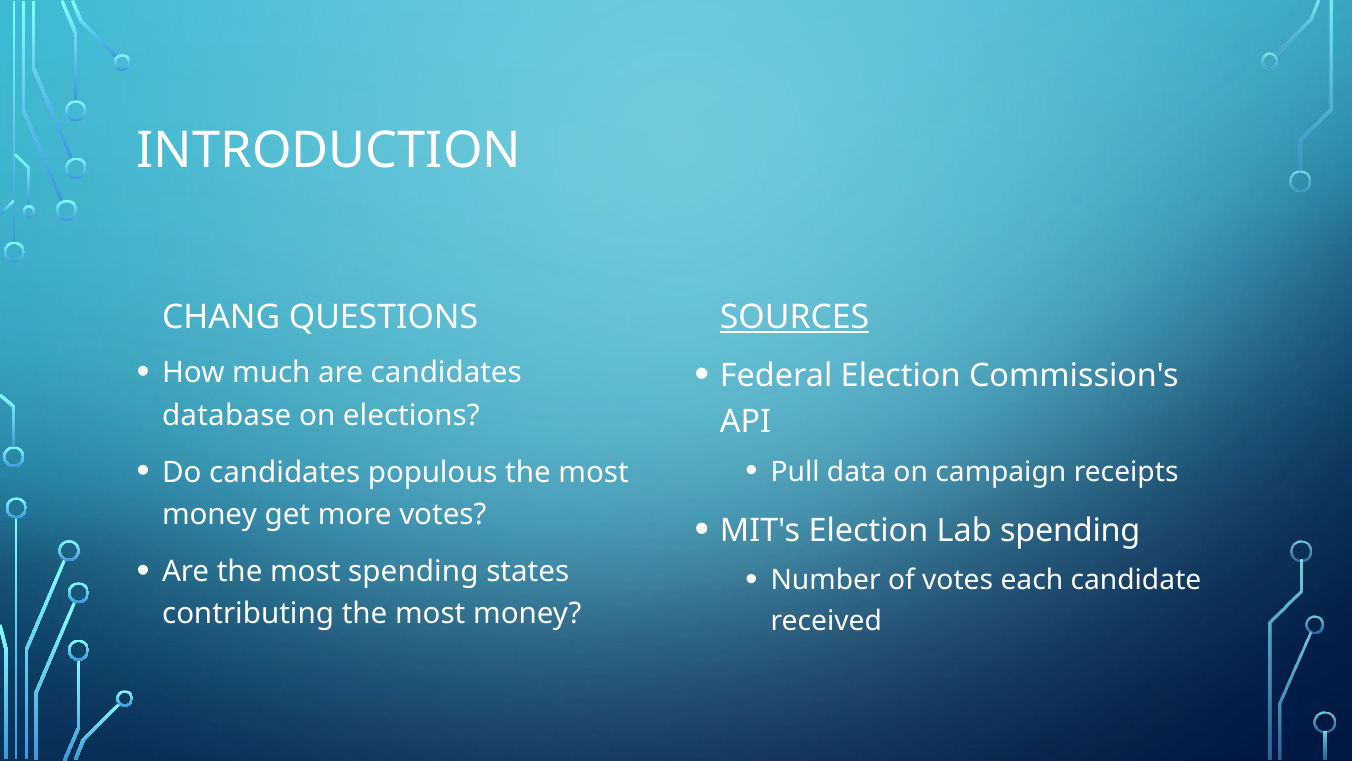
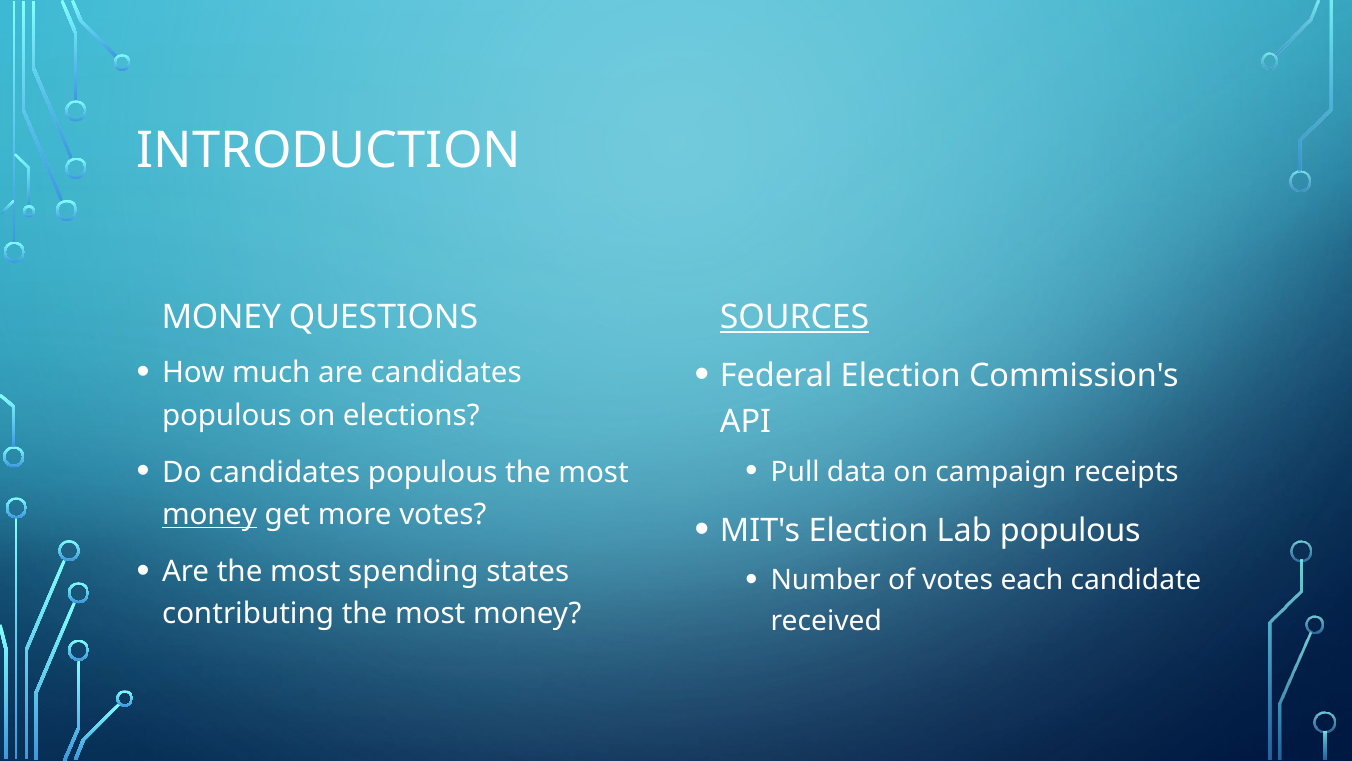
CHANG: CHANG -> MONEY (221, 317)
database: database -> populous (227, 415)
money underline: none -> present (210, 515)
Lab spending: spending -> populous (1070, 530)
